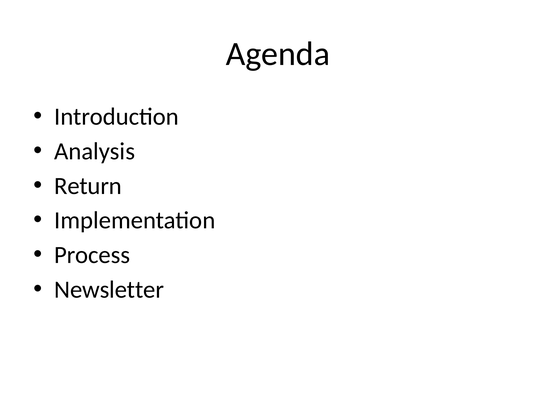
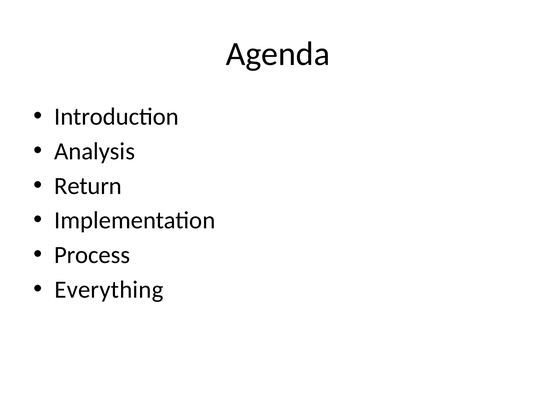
Newsletter: Newsletter -> Everything (109, 290)
